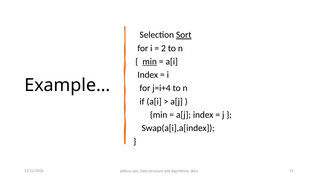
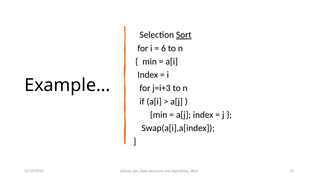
2: 2 -> 6 (164, 48)
min underline: present -> none (150, 61)
j=i+4: j=i+4 -> j=i+3 (161, 88)
